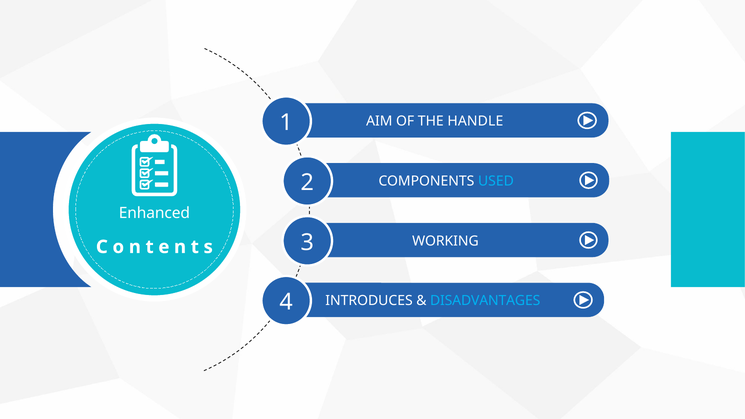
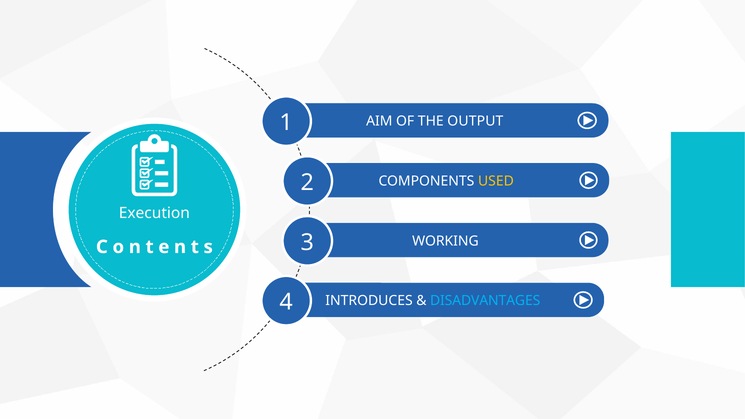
HANDLE: HANDLE -> OUTPUT (475, 121)
USED colour: light blue -> yellow (496, 181)
Enhanced: Enhanced -> Execution (154, 213)
